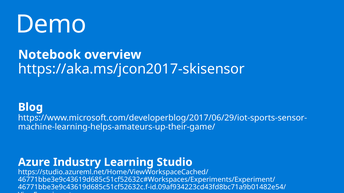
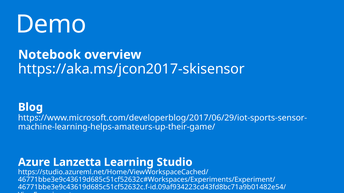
Industry: Industry -> Lanzetta (77, 163)
